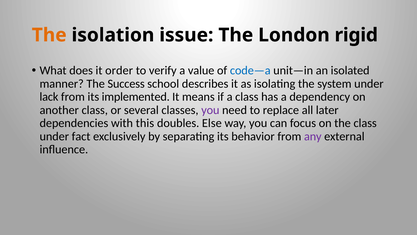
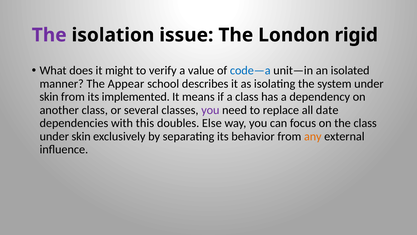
The colour: orange -> purple (49, 35)
order: order -> might (119, 71)
Success: Success -> Appear (126, 84)
lack: lack -> skin (49, 97)
later: later -> date (327, 110)
fact: fact -> skin (81, 136)
any colour: purple -> orange (313, 136)
